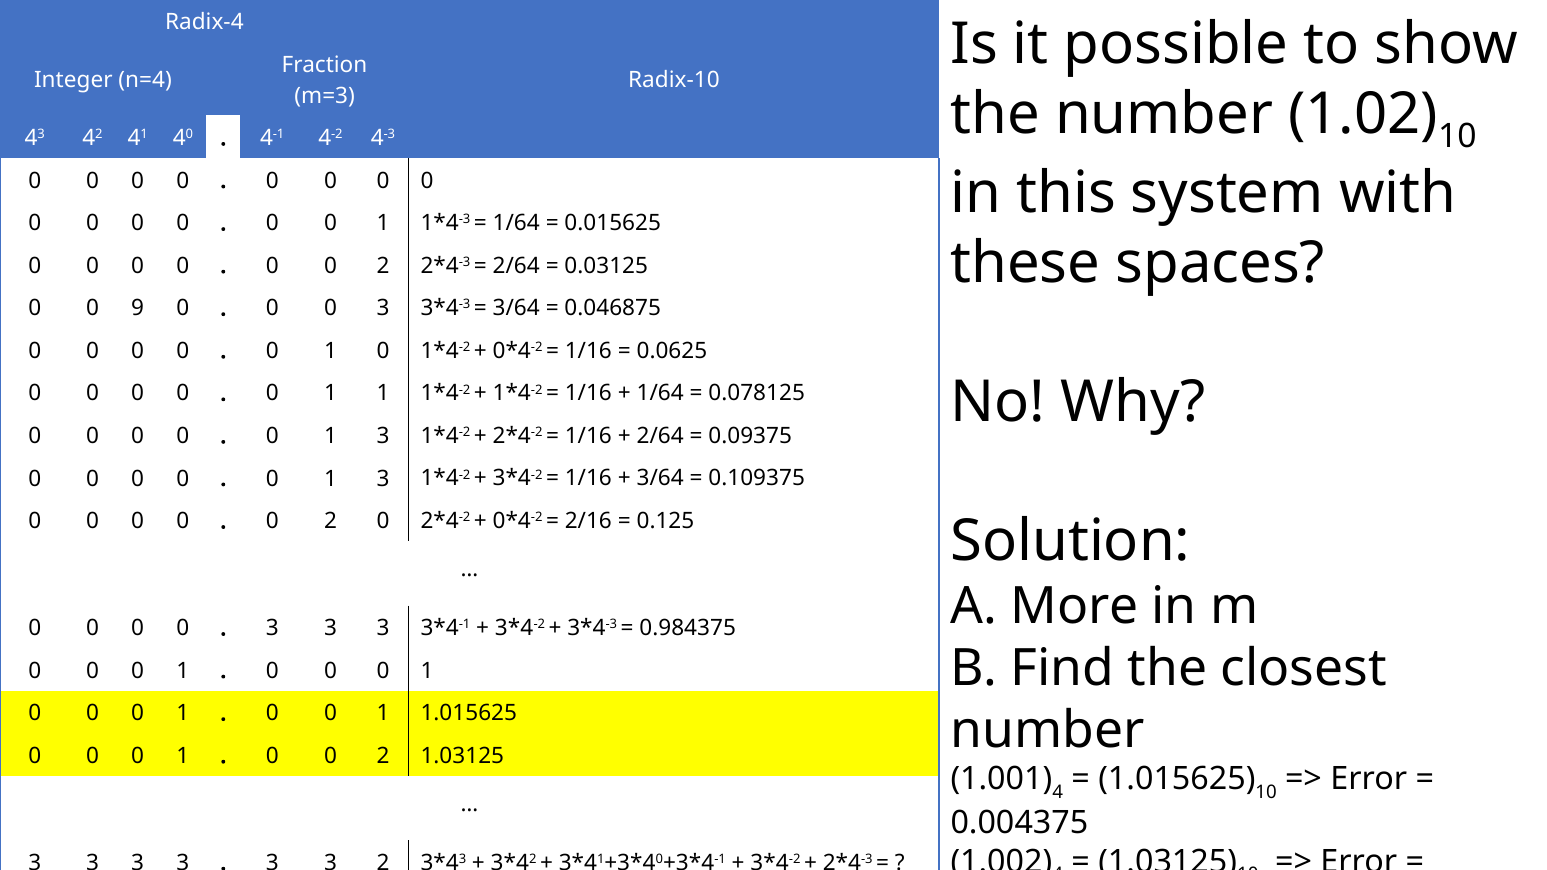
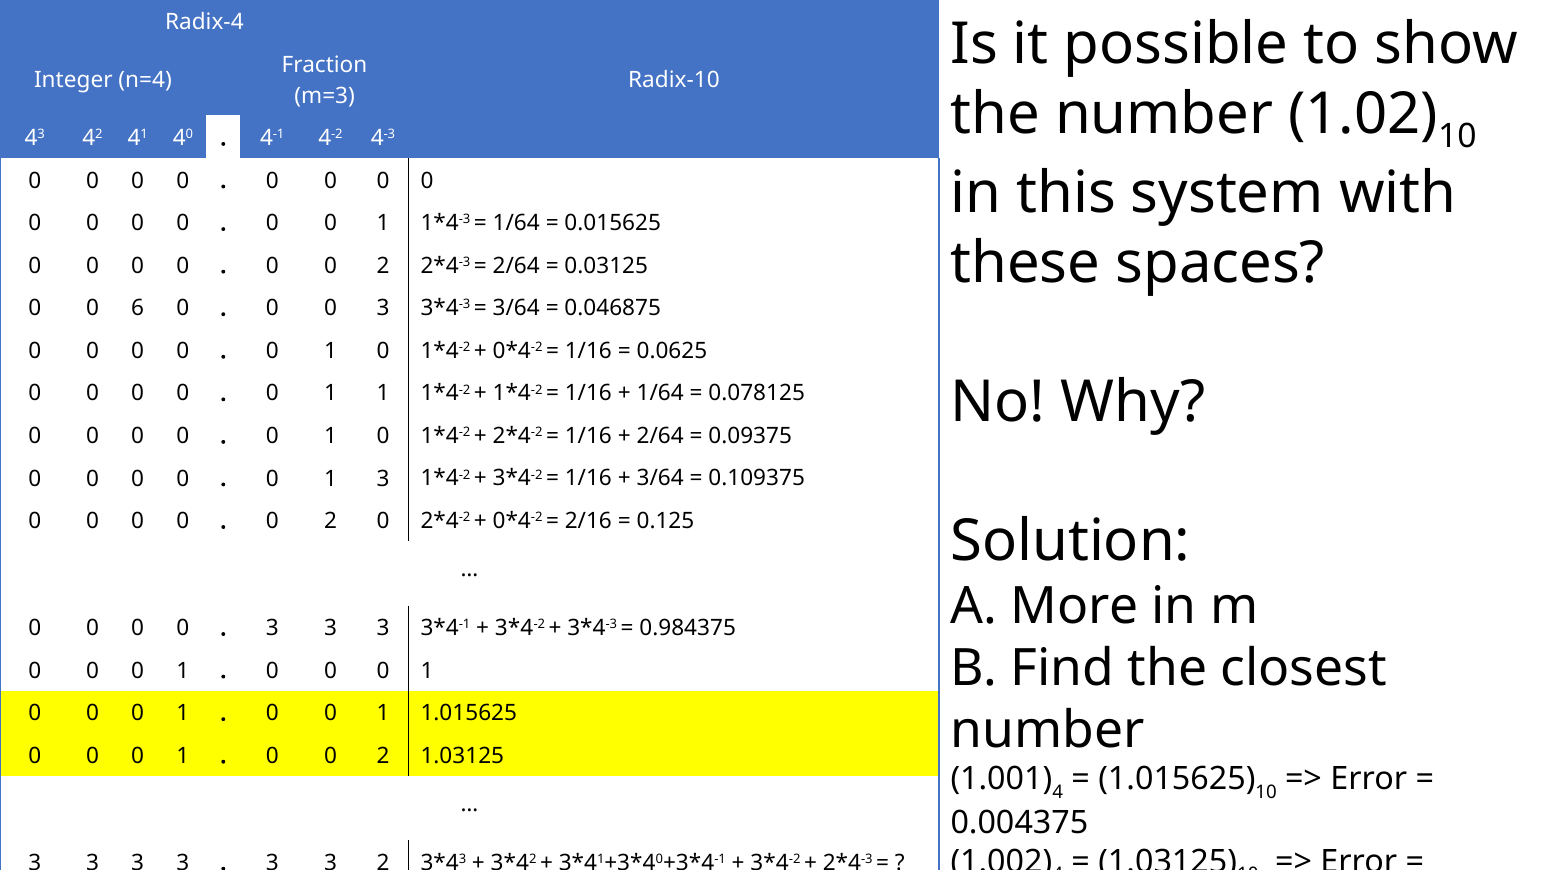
9: 9 -> 6 (138, 308)
3: 3 -> 0 (383, 436)
